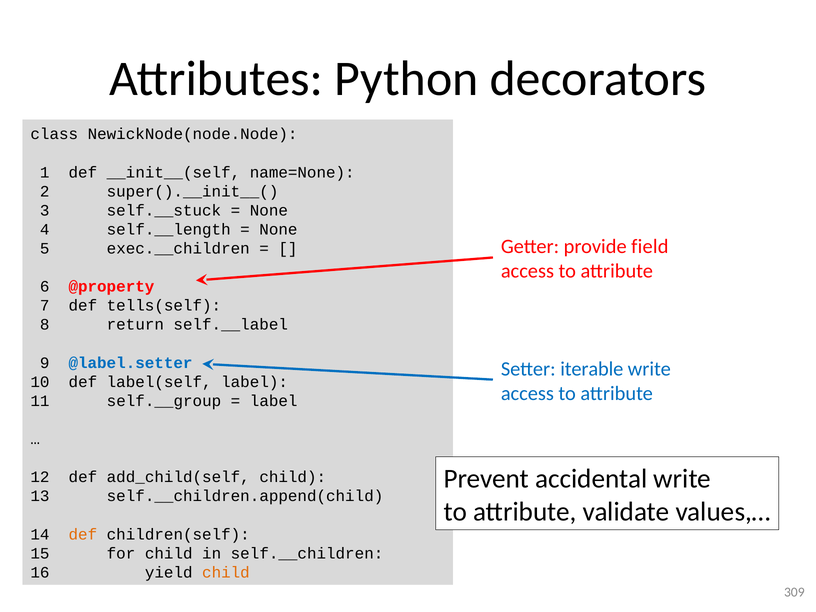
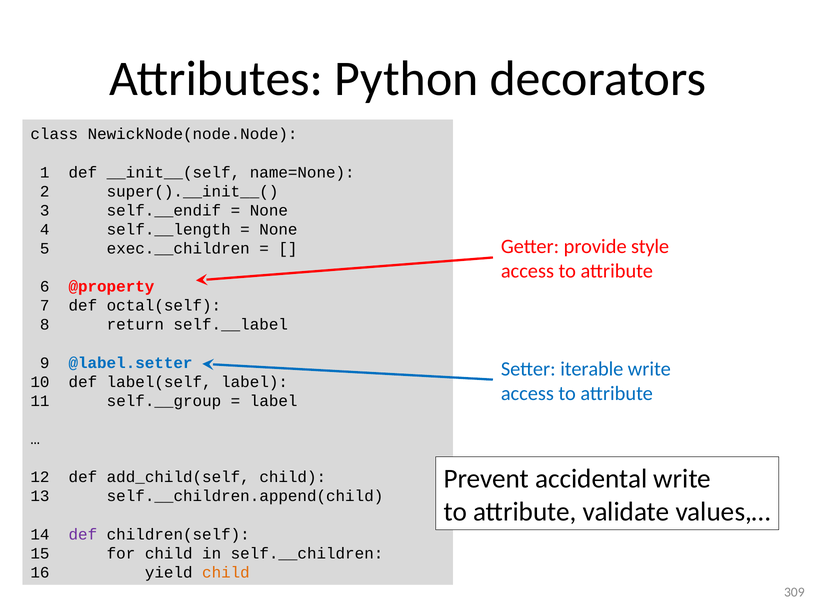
self.__stuck: self.__stuck -> self.__endif (164, 210)
field: field -> style (650, 247)
tells(self: tells(self -> octal(self (164, 306)
def colour: orange -> purple (83, 534)
